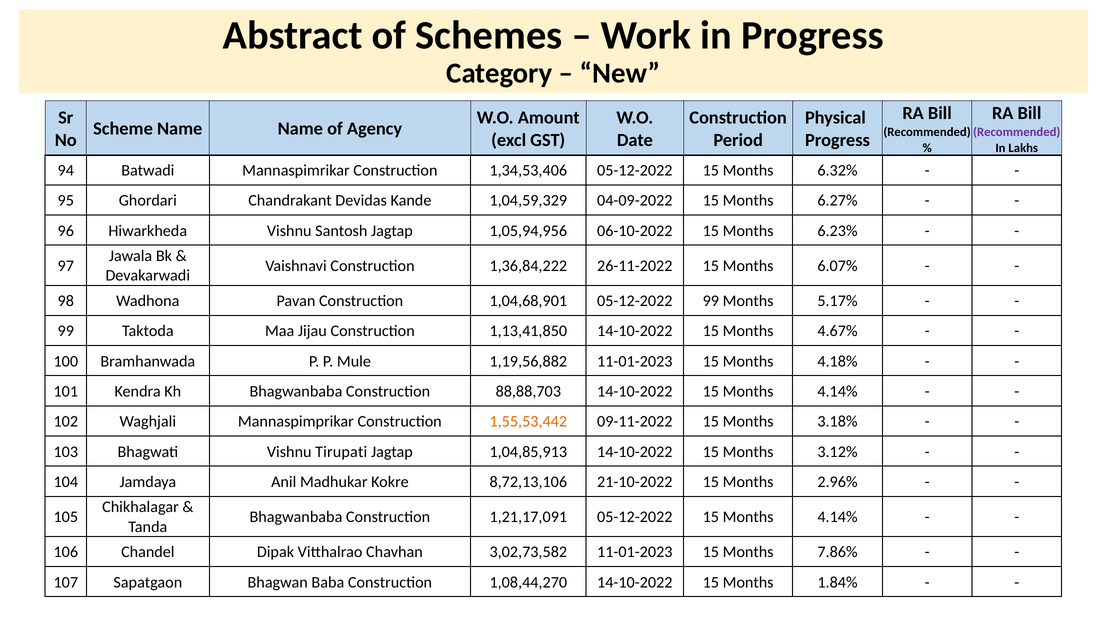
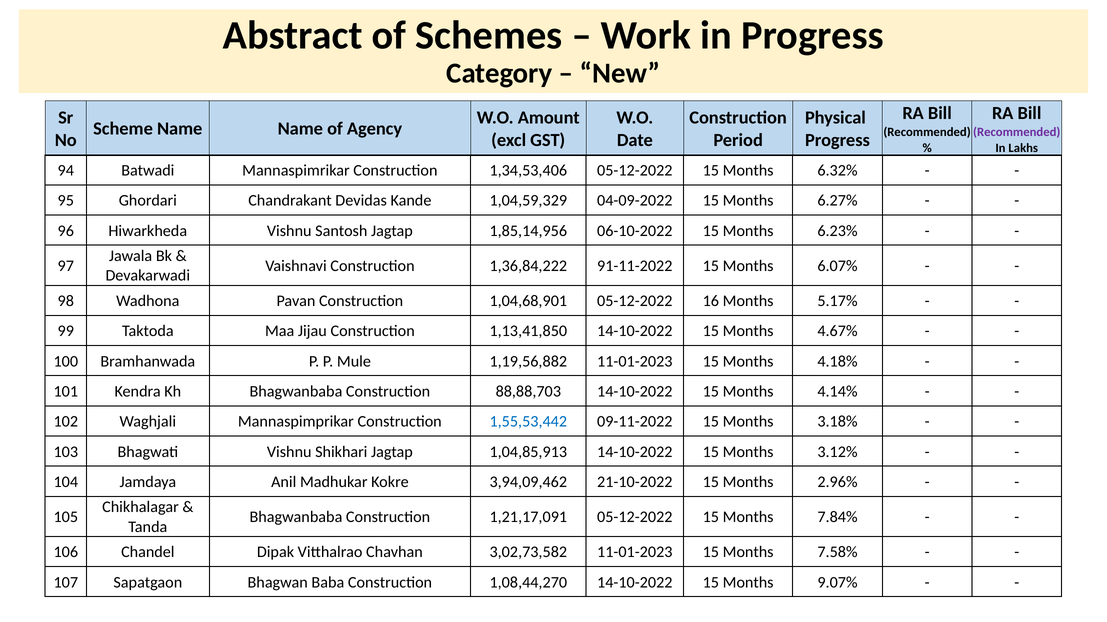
1,05,94,956: 1,05,94,956 -> 1,85,14,956 (528, 231)
26-11-2022: 26-11-2022 -> 91-11-2022 (635, 266)
05-12-2022 99: 99 -> 16 (711, 301)
1,55,53,442 colour: orange -> blue (528, 422)
Tirupati: Tirupati -> Shikhari (341, 452)
8,72,13,106: 8,72,13,106 -> 3,94,09,462 (528, 482)
05-12-2022 15 Months 4.14%: 4.14% -> 7.84% (837, 518)
7.86%: 7.86% -> 7.58% (837, 553)
1.84%: 1.84% -> 9.07% (837, 583)
